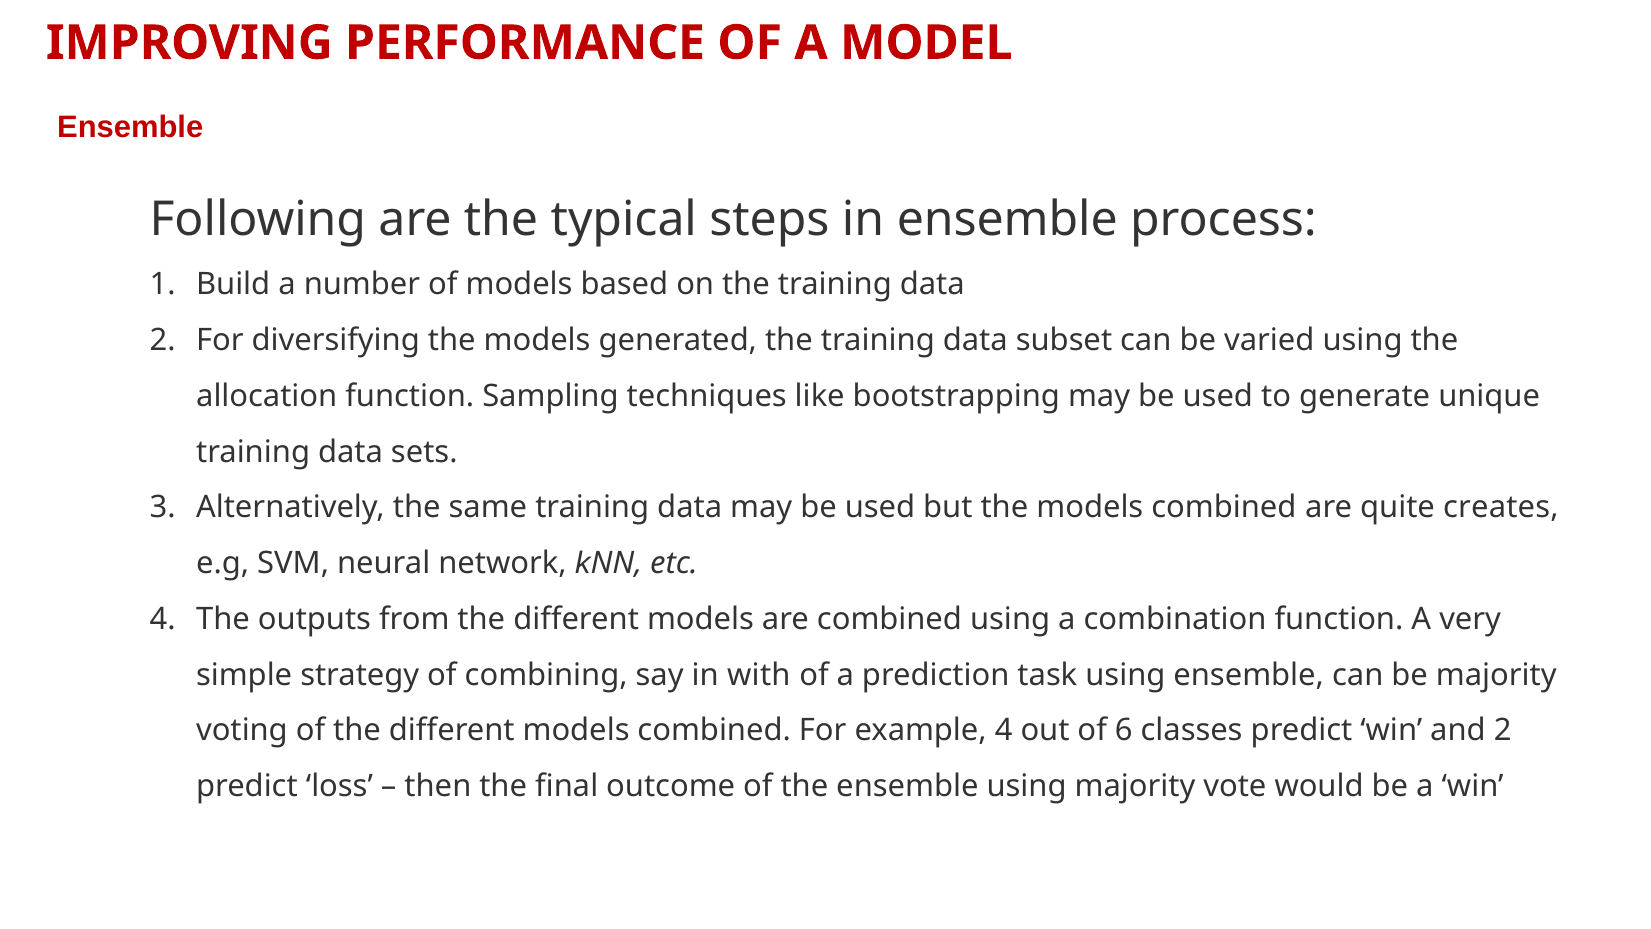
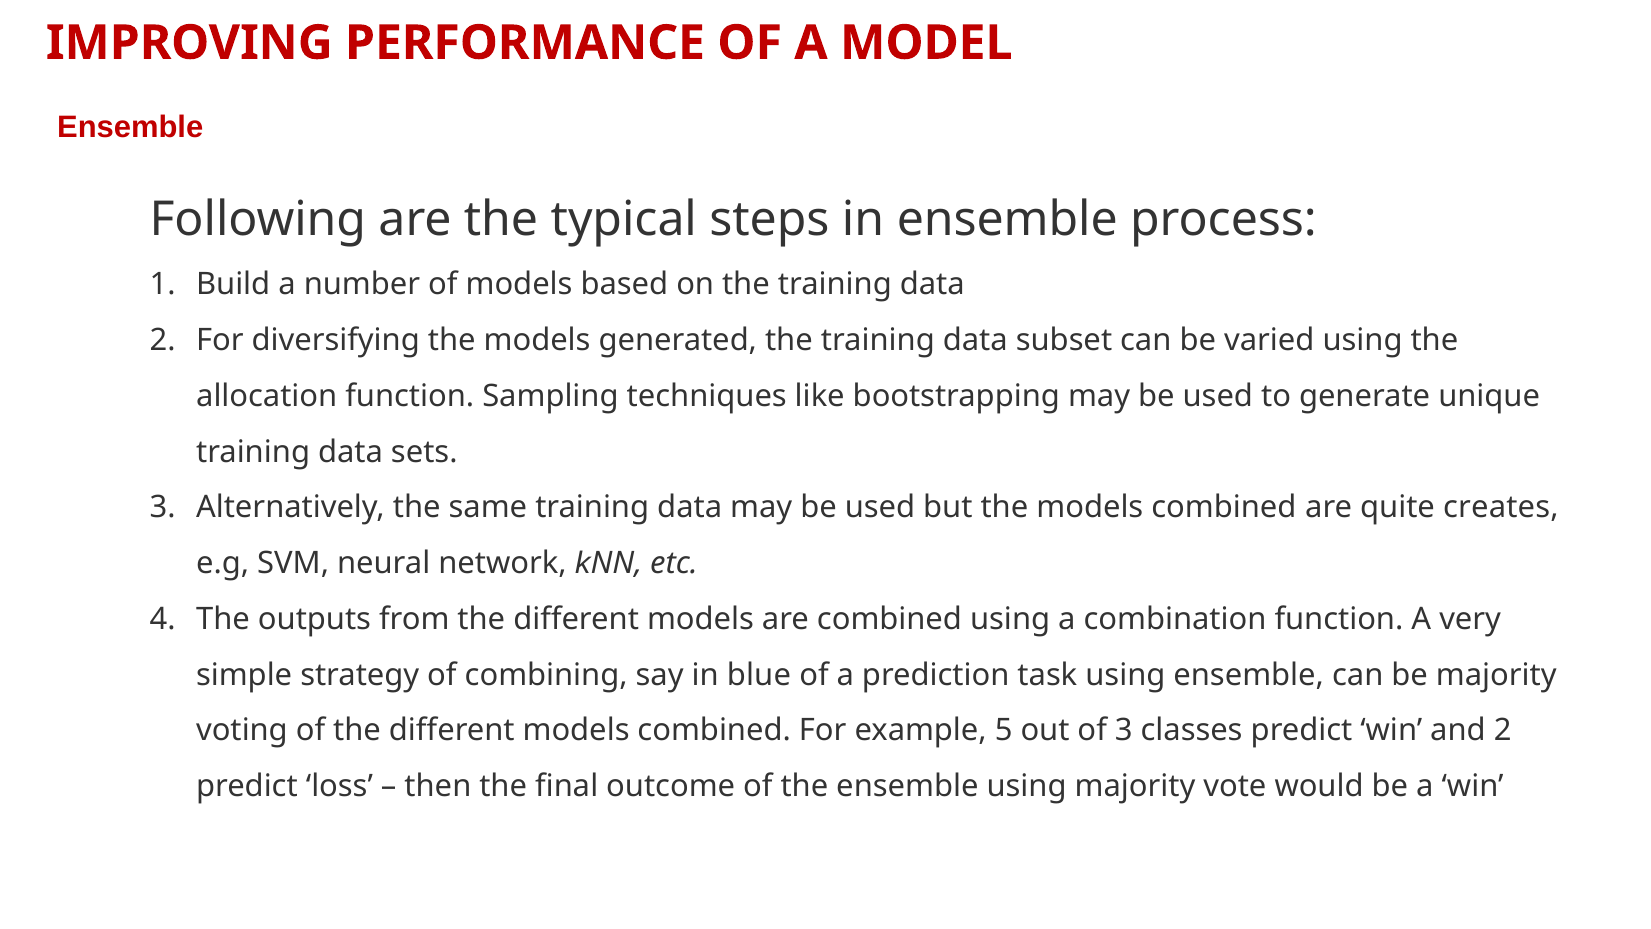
with: with -> blue (759, 675)
example 4: 4 -> 5 (1004, 730)
of 6: 6 -> 3 (1124, 730)
